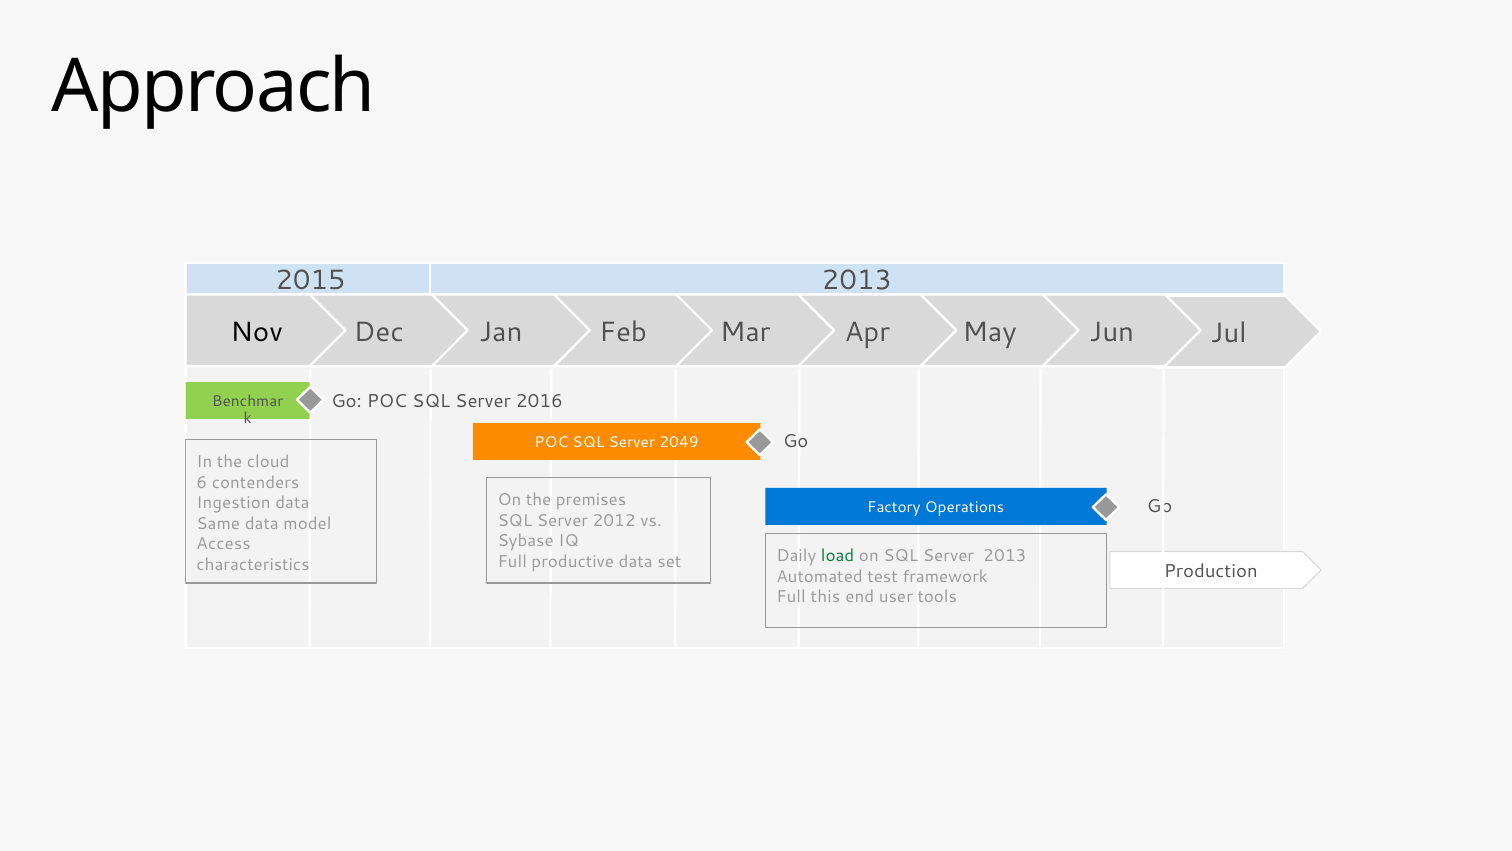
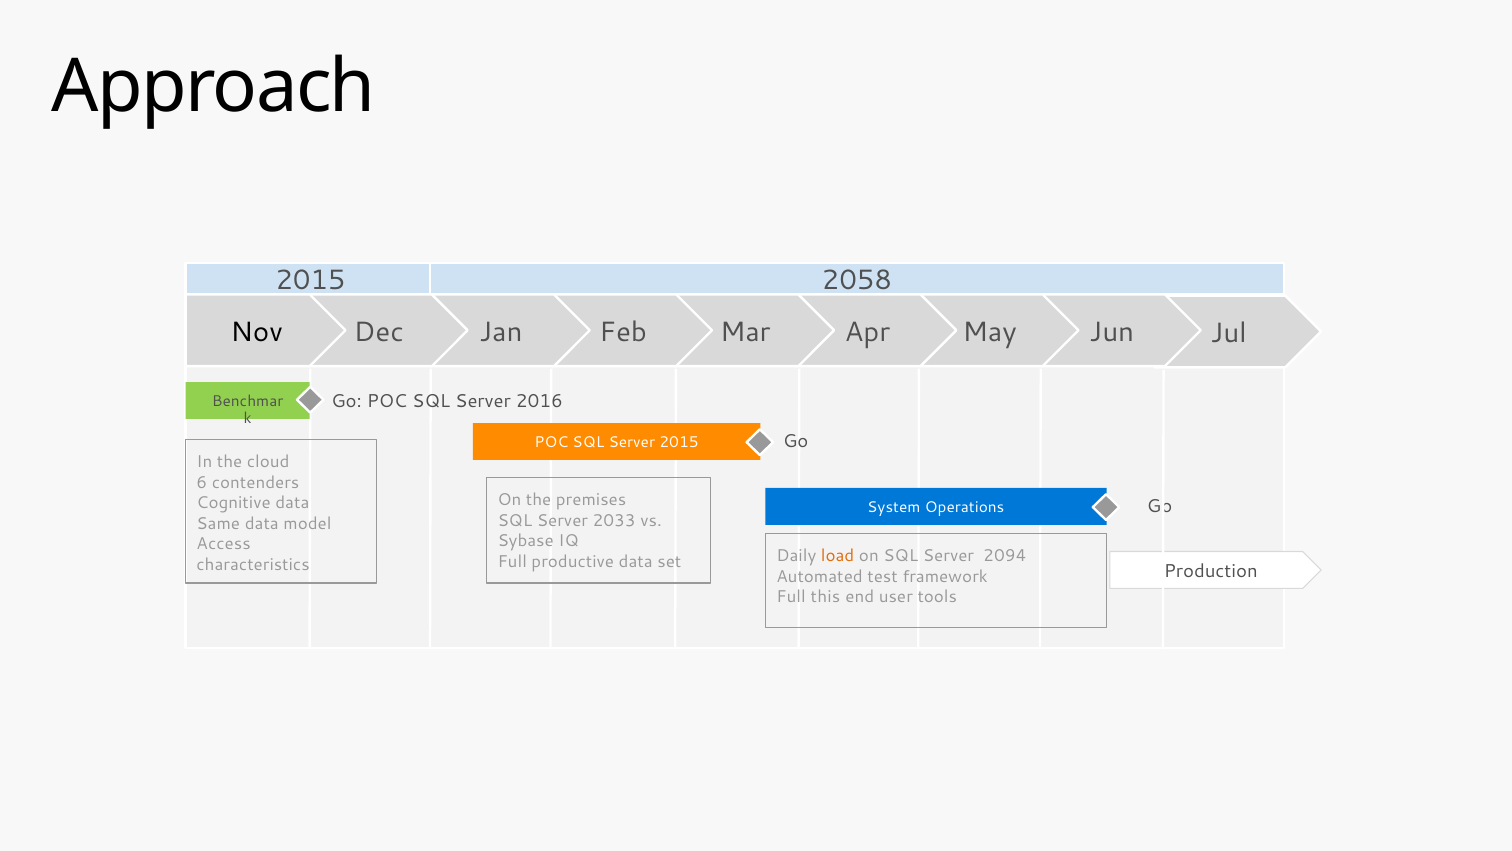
2013: 2013 -> 2058 (857, 280)
Server 2049: 2049 -> 2015 (679, 442)
Ingestion: Ingestion -> Cognitive (234, 503)
Factory: Factory -> System (894, 507)
2012: 2012 -> 2033 (614, 520)
load colour: green -> orange (838, 556)
Server 2013: 2013 -> 2094 (1005, 556)
